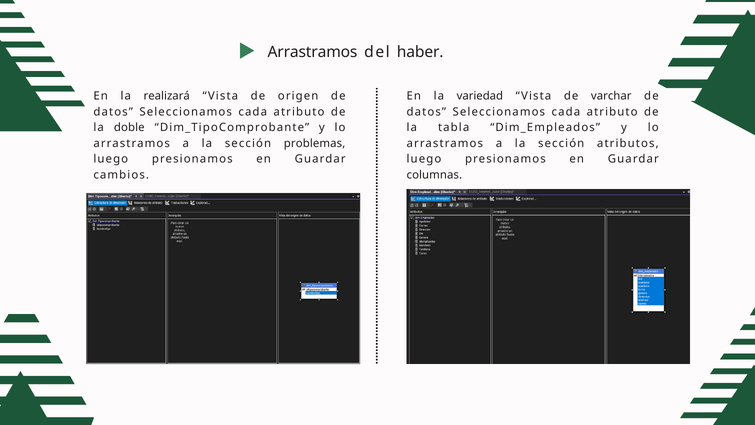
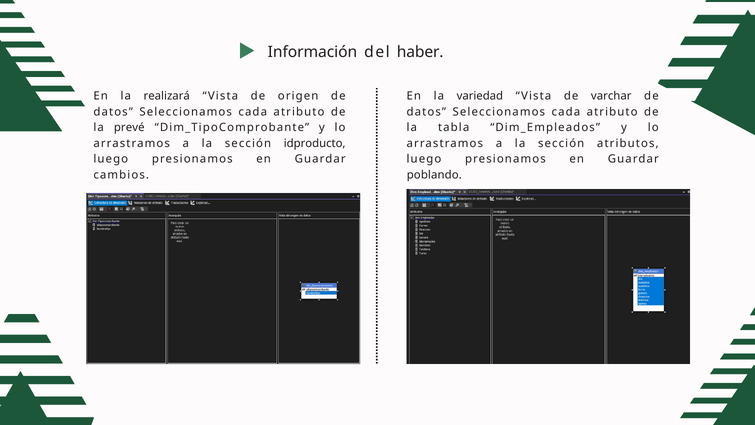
Arrastramos: Arrastramos -> Información (312, 52)
doble: doble -> prevé (129, 127)
problemas: problemas -> idproducto (315, 143)
columnas: columnas -> poblando (434, 175)
